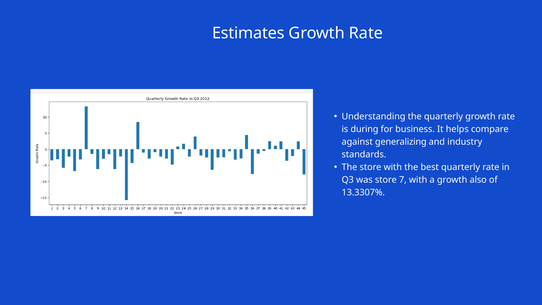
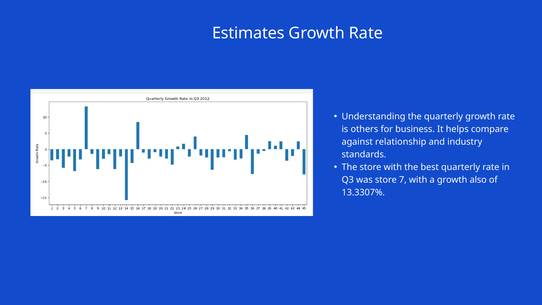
during: during -> others (364, 129)
generalizing: generalizing -> relationship (401, 142)
